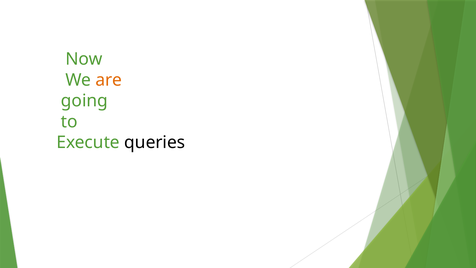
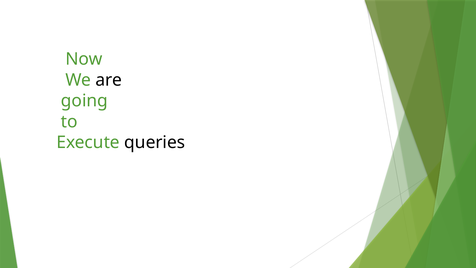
are colour: orange -> black (109, 80)
